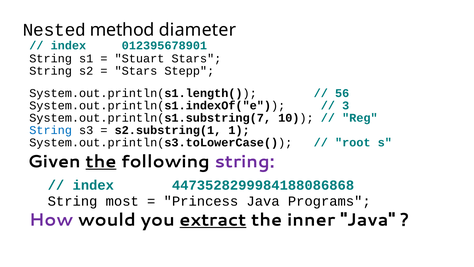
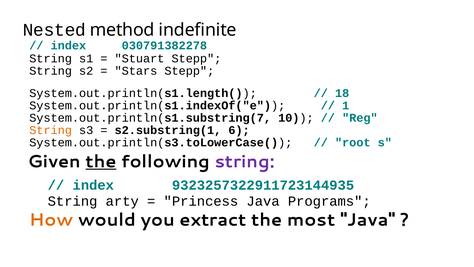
diameter: diameter -> indefinite (198, 30)
012395678901: 012395678901 -> 030791382278 (164, 46)
Stuart Stars: Stars -> Stepp (196, 59)
56: 56 -> 18 (342, 93)
3: 3 -> 1 (346, 105)
String colour: blue -> orange (51, 130)
1: 1 -> 6 (239, 130)
4473528299984188086868: 4473528299984188086868 -> 9323257322911723144935 (263, 185)
most: most -> arty (122, 201)
How colour: purple -> orange (51, 220)
extract underline: present -> none (213, 220)
inner: inner -> most (311, 220)
